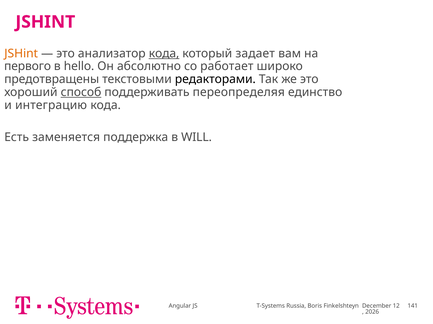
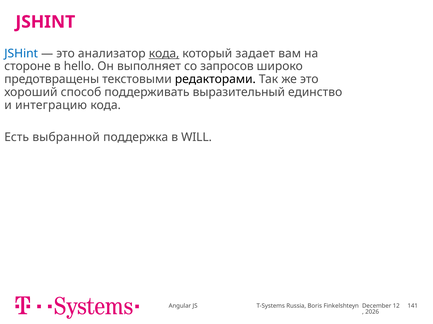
JSHint colour: orange -> blue (21, 54)
первого: первого -> стороне (28, 67)
абсолютно: абсолютно -> выполняет (149, 67)
работает: работает -> запросов (227, 67)
способ underline: present -> none (81, 92)
переопределяя: переопределяя -> выразительный (239, 92)
заменяется: заменяется -> выбранной (66, 137)
